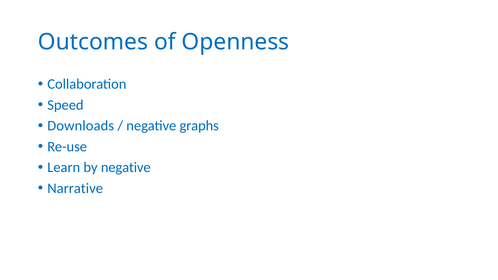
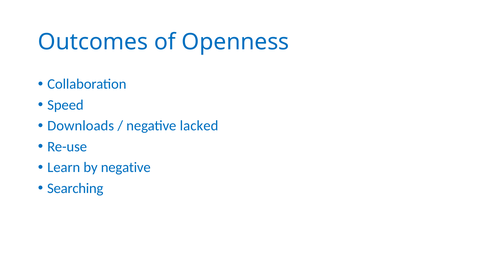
graphs: graphs -> lacked (199, 126)
Narrative: Narrative -> Searching (75, 188)
